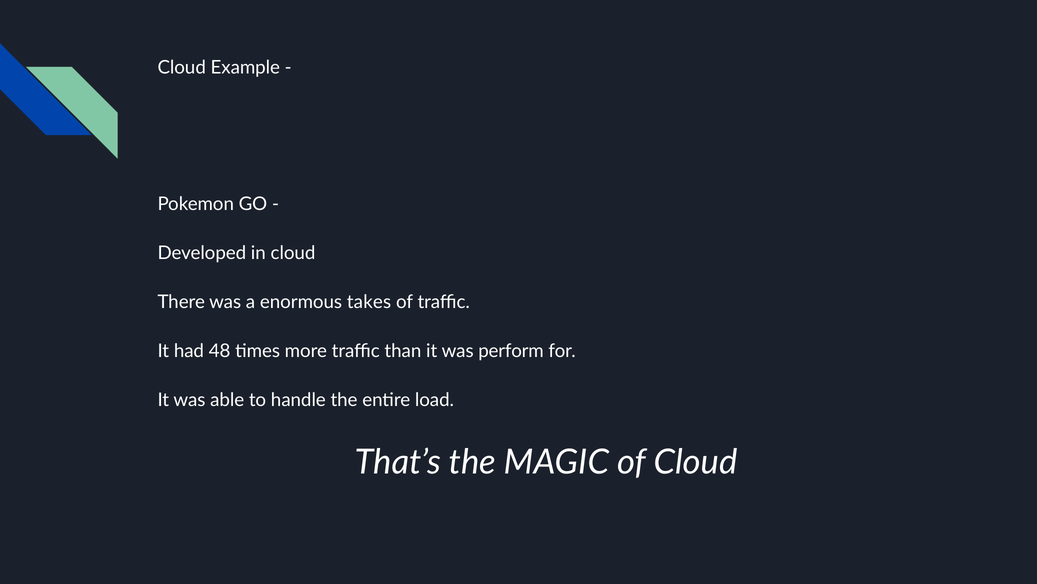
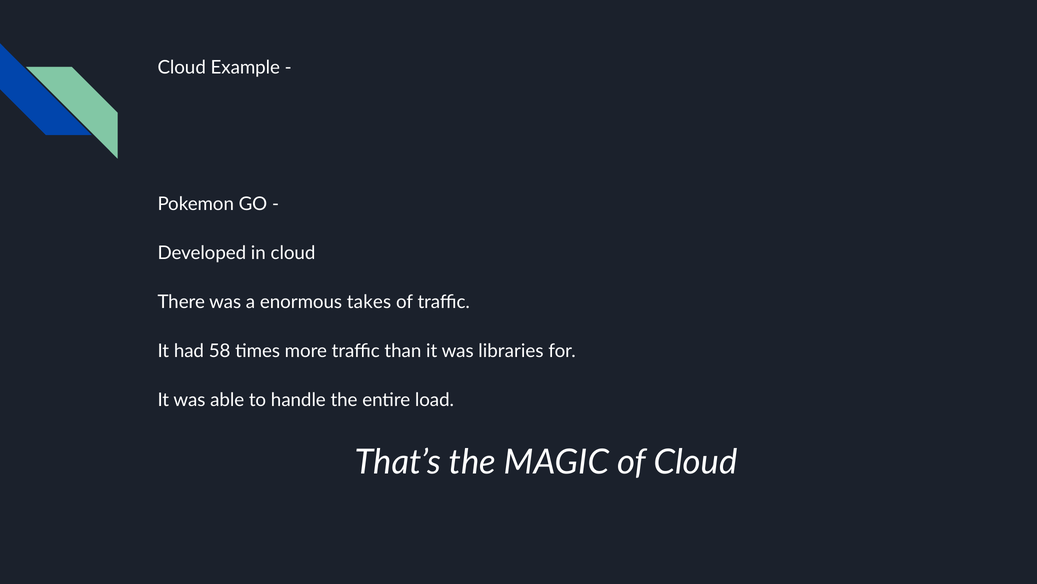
48: 48 -> 58 (220, 351)
perform: perform -> libraries (511, 351)
